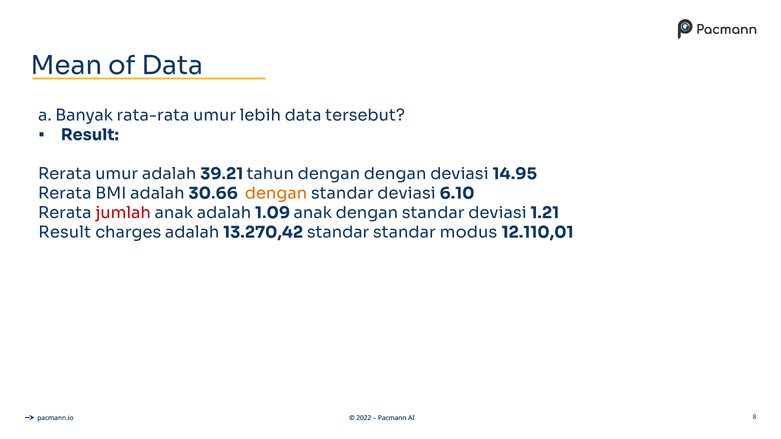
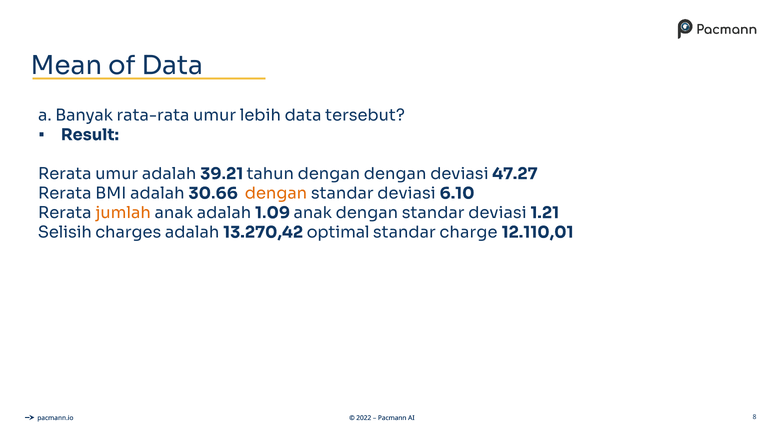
14.95: 14.95 -> 47.27 (515, 174)
jumlah colour: red -> orange (123, 213)
Result: Result -> Selisih (65, 233)
13.270,42 standar: standar -> optimal (338, 233)
modus: modus -> charge (469, 233)
